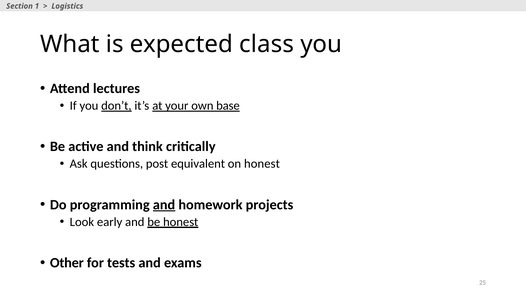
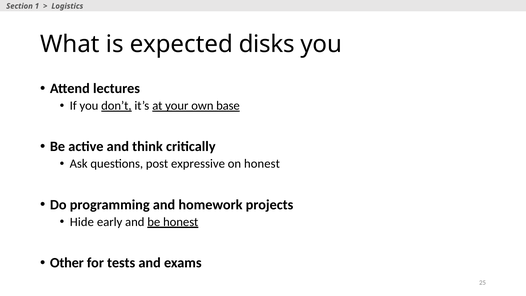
class: class -> disks (267, 44)
equivalent: equivalent -> expressive (198, 164)
and underline: present -> none (164, 205)
Look: Look -> Hide (82, 222)
